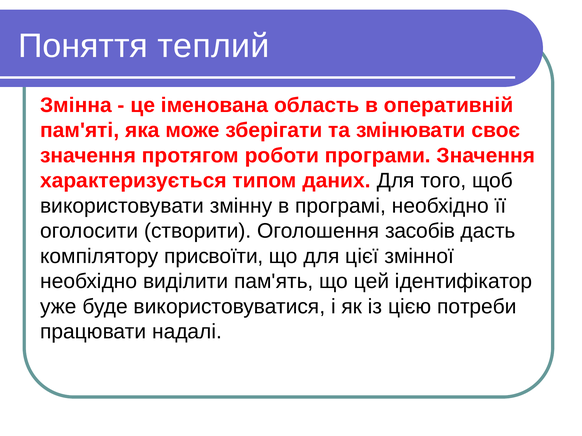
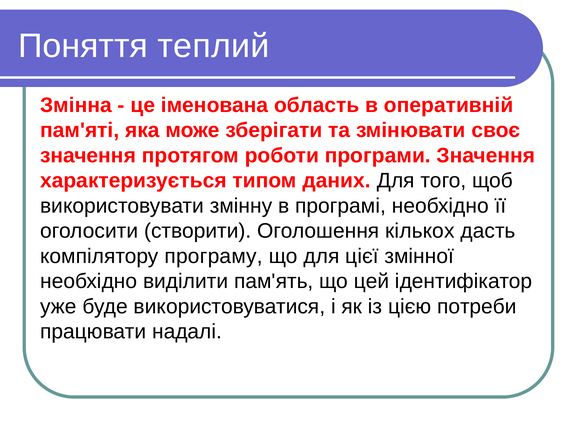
засобів: засобів -> кількох (420, 231)
присвоїти: присвоїти -> програму (214, 256)
